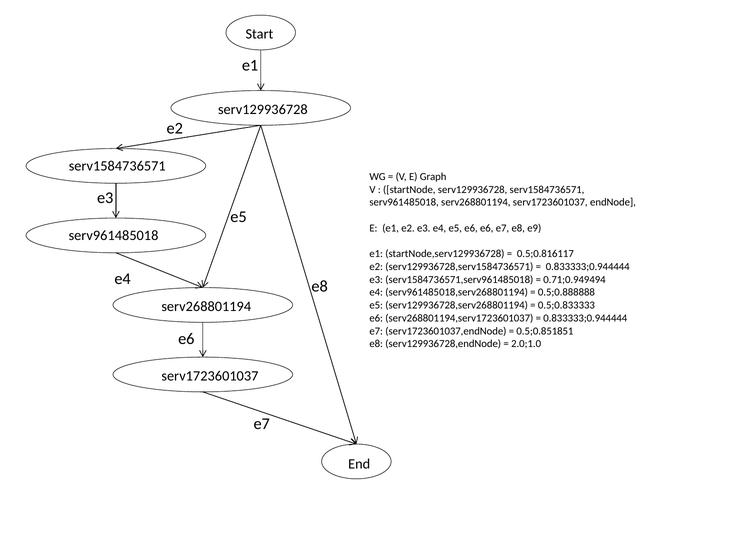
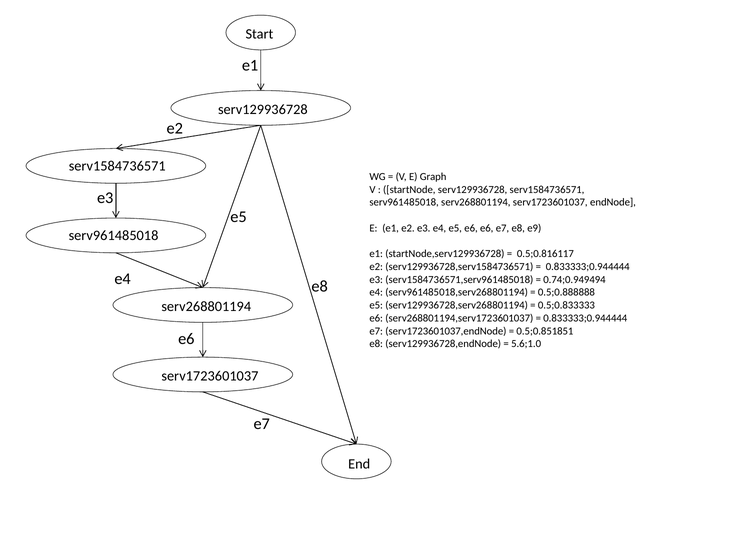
0.71;0.949494: 0.71;0.949494 -> 0.74;0.949494 (574, 280)
2.0;1.0: 2.0;1.0 -> 5.6;1.0 (526, 344)
